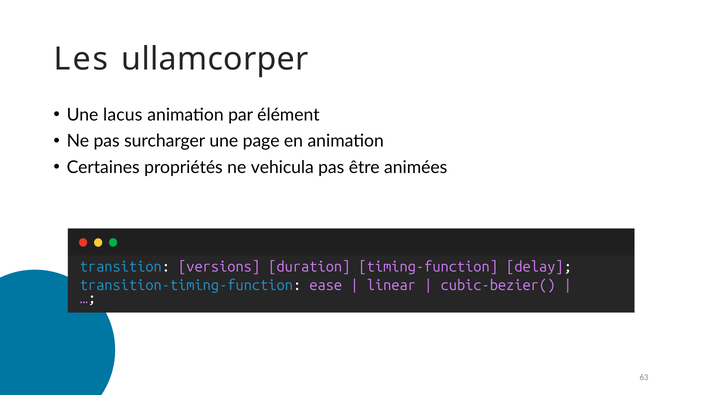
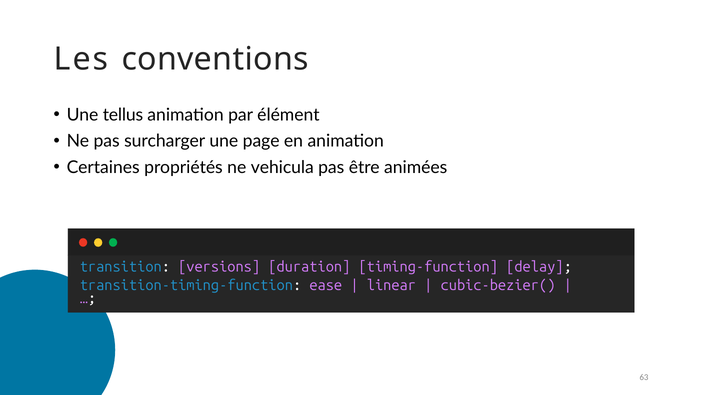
ullamcorper: ullamcorper -> conventions (215, 59)
lacus: lacus -> tellus (123, 115)
